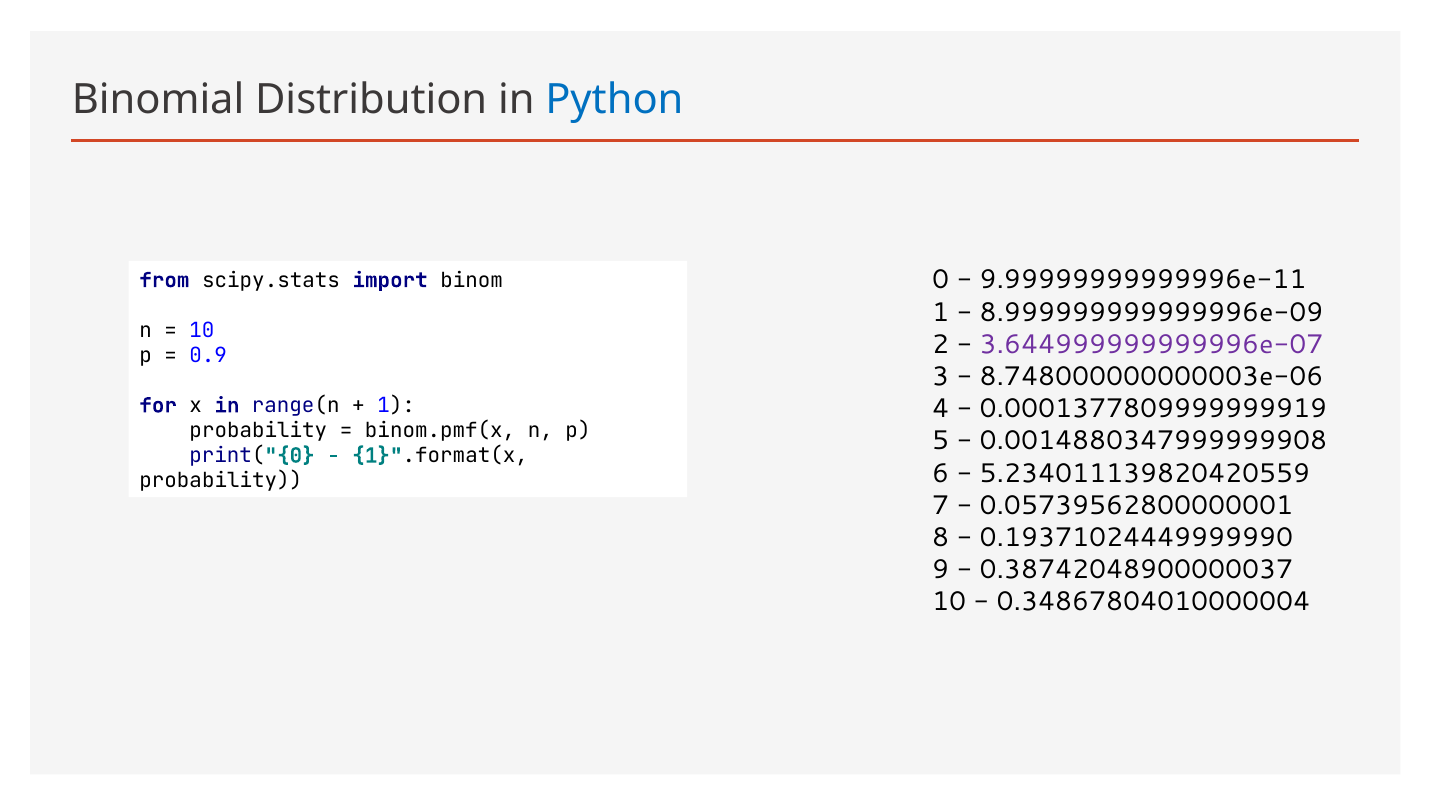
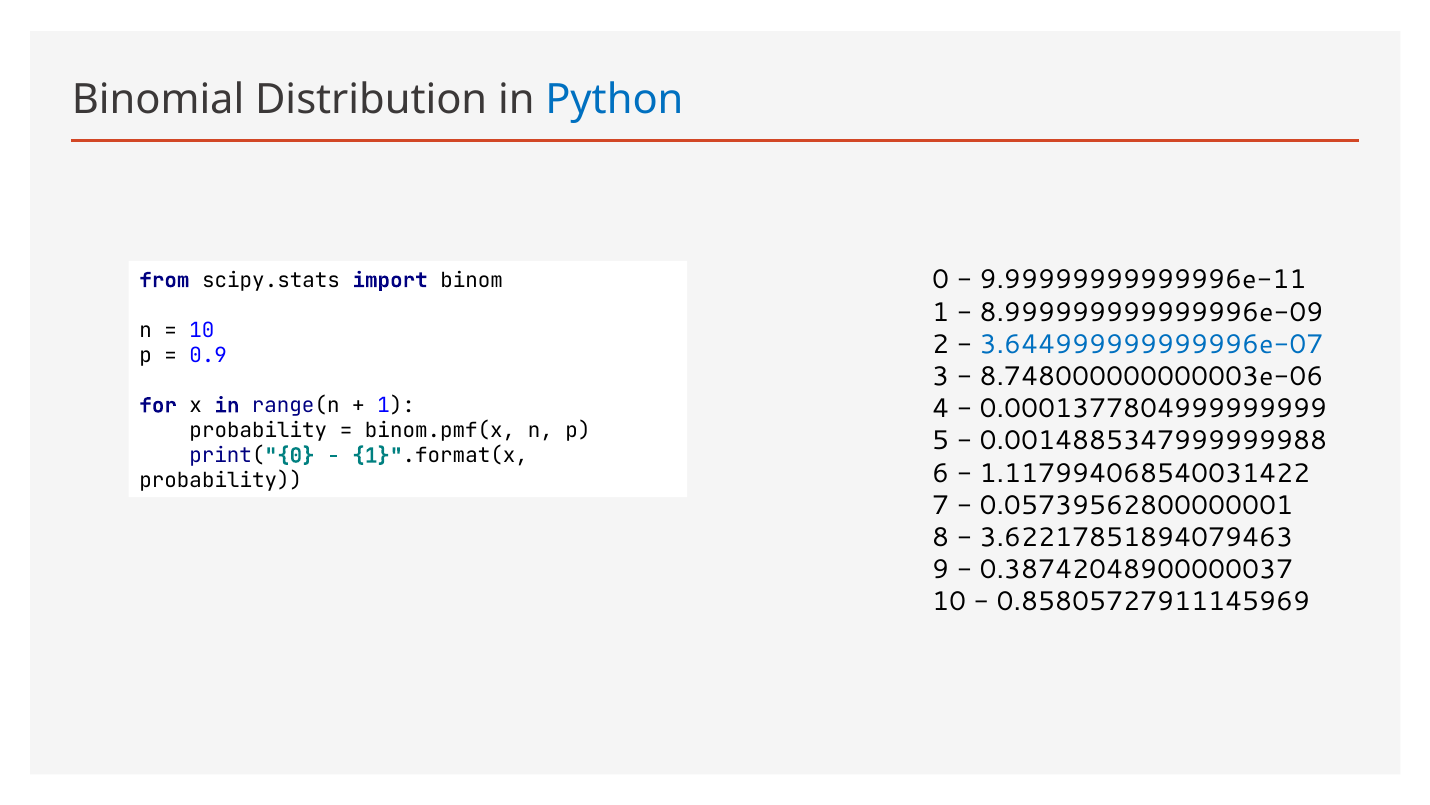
3.644999999999996e-07 colour: purple -> blue (1151, 344)
0.0001377809999999919: 0.0001377809999999919 -> 0.0001377804999999999 (1153, 409)
0.0014880347999999908: 0.0014880347999999908 -> 0.0014885347999999988 (1153, 441)
5.234011139820420559: 5.234011139820420559 -> 1.117994068540031422 (1145, 473)
0.19371024449999990: 0.19371024449999990 -> 3.62217851894079463 (1136, 537)
0.34867804010000004: 0.34867804010000004 -> 0.85805727911145969 (1153, 602)
